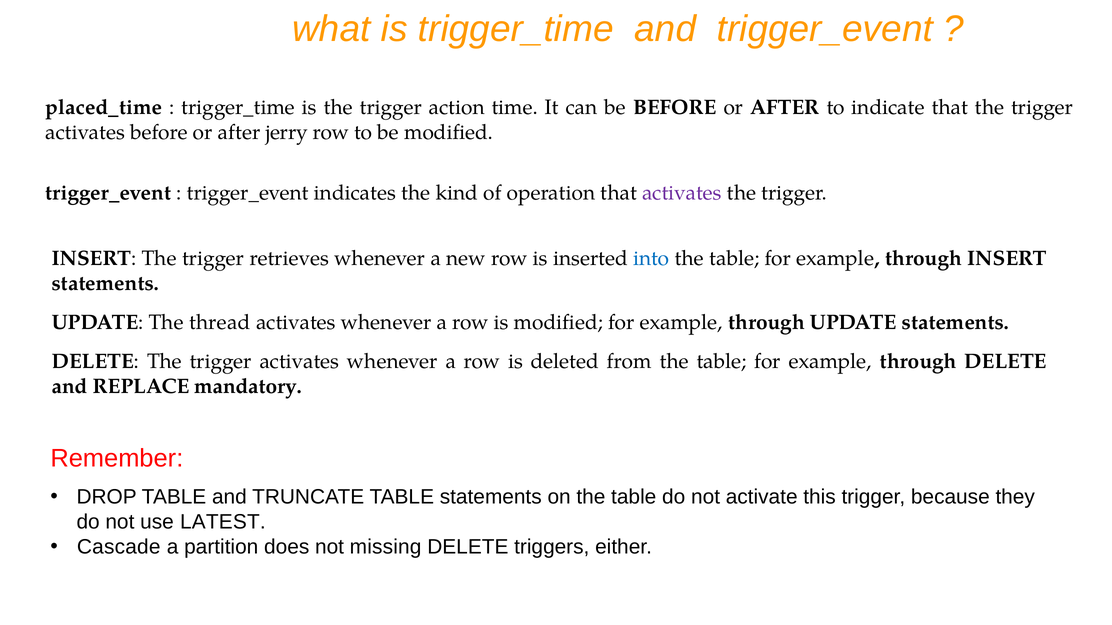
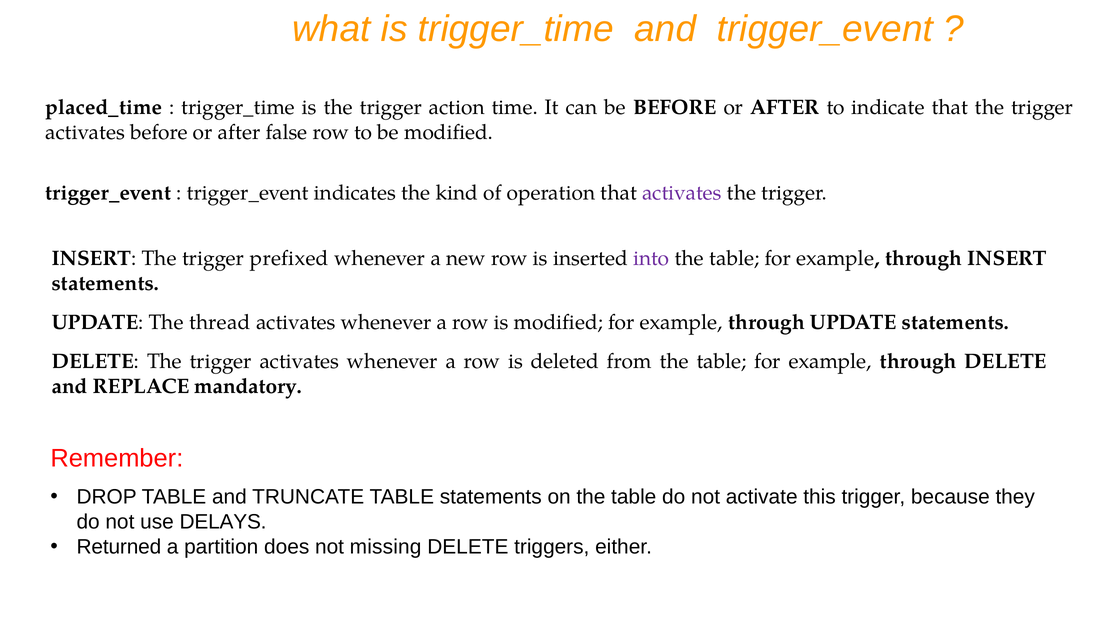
jerry: jerry -> false (287, 133)
retrieves: retrieves -> prefixed (289, 259)
into colour: blue -> purple (651, 259)
LATEST: LATEST -> DELAYS (223, 522)
Cascade: Cascade -> Returned (119, 547)
